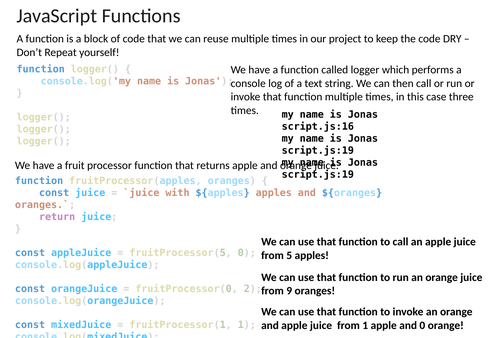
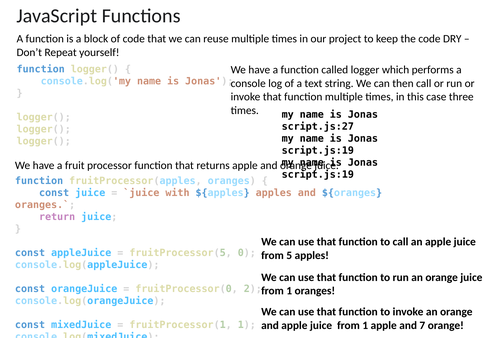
script.js:16: script.js:16 -> script.js:27 (318, 127)
9: 9 -> 1 (289, 291)
and 0: 0 -> 7 (422, 326)
